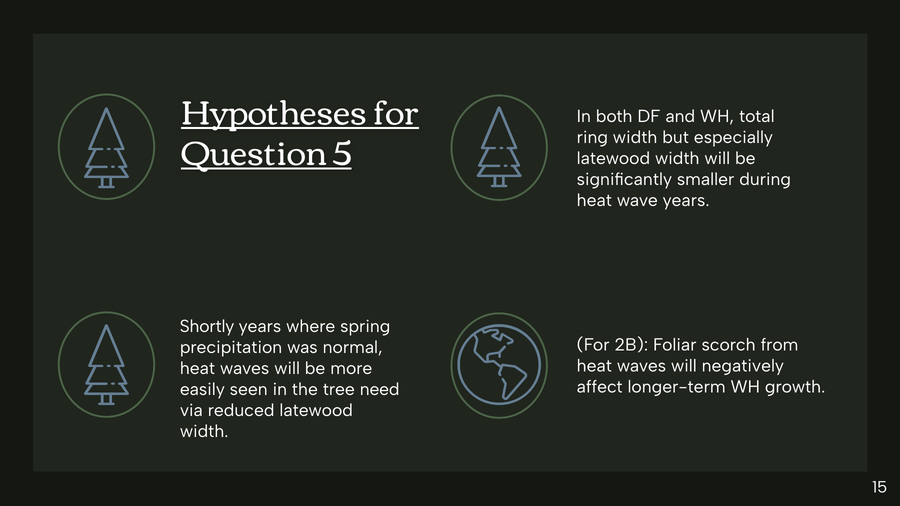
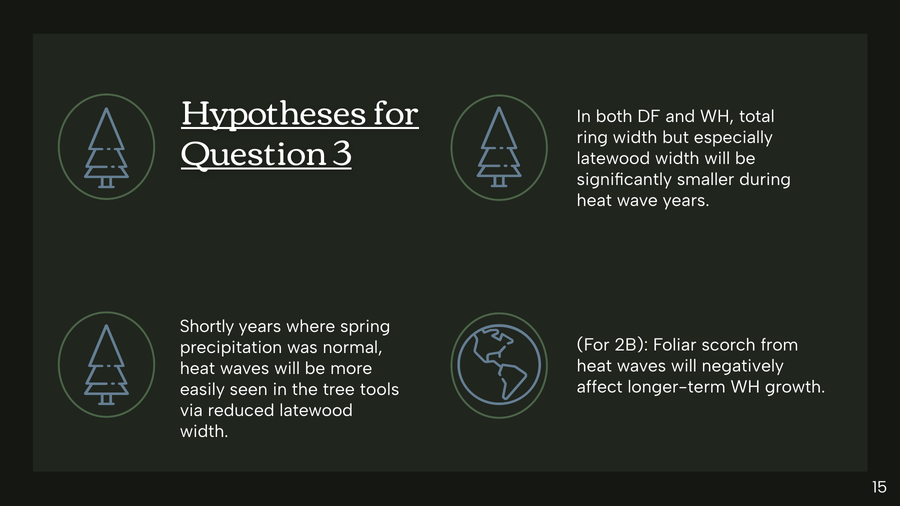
5: 5 -> 3 (343, 154)
need: need -> tools (380, 390)
